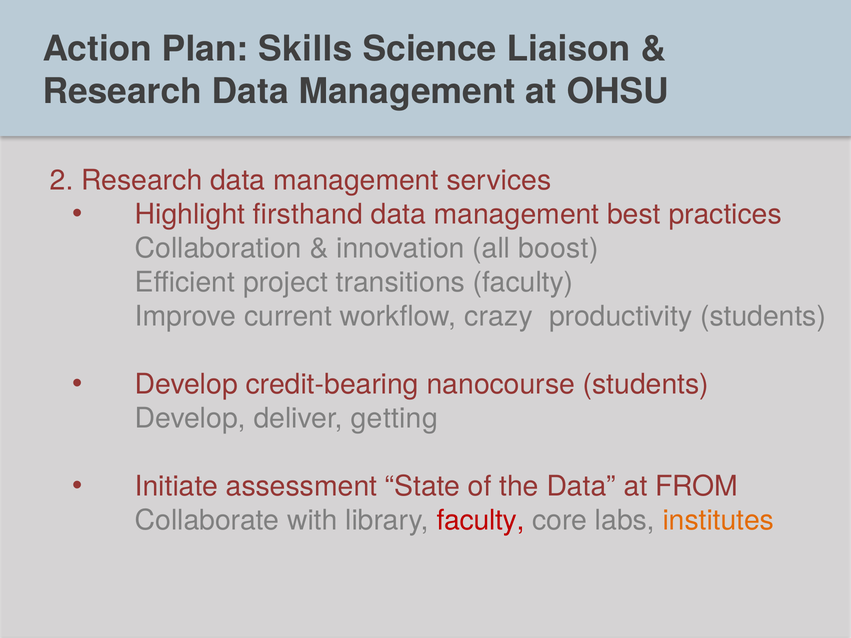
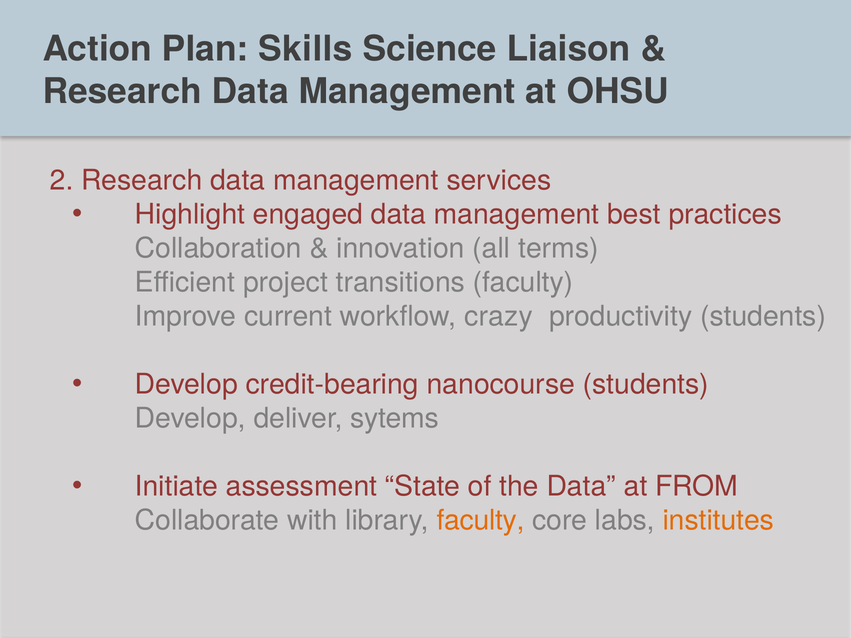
firsthand: firsthand -> engaged (308, 214)
boost: boost -> terms (558, 248)
getting: getting -> sytems (395, 419)
faculty colour: red -> orange (481, 521)
